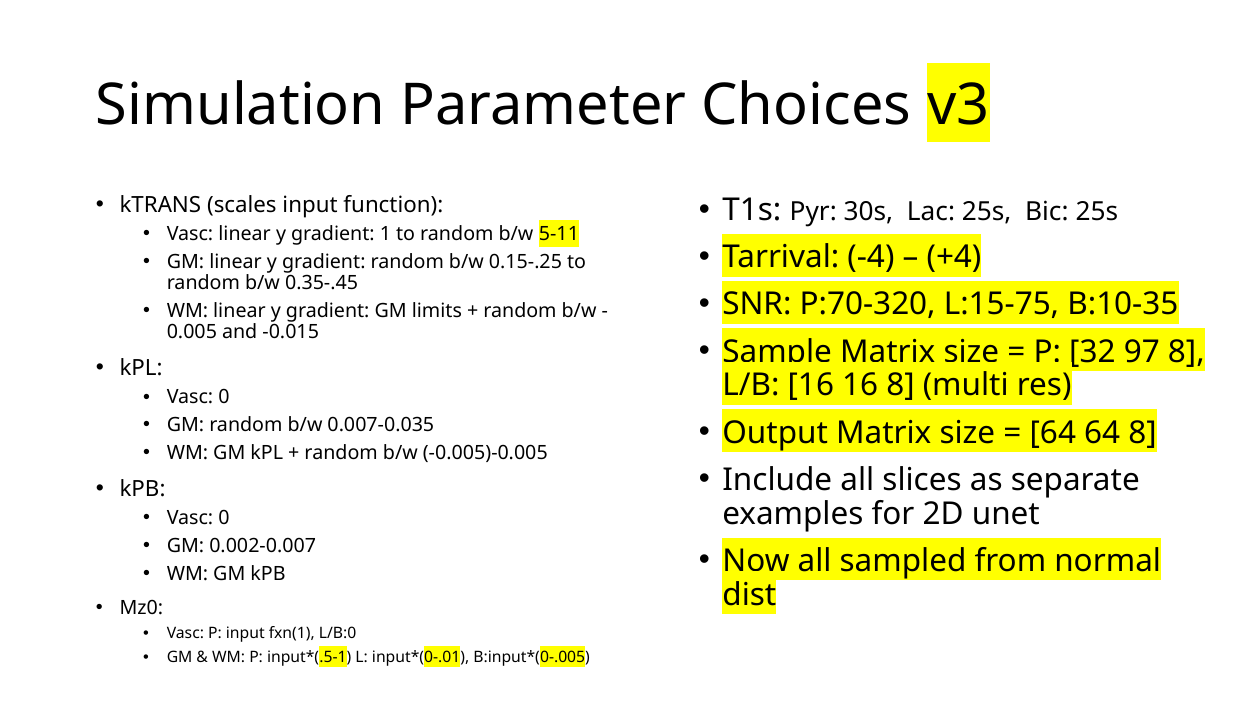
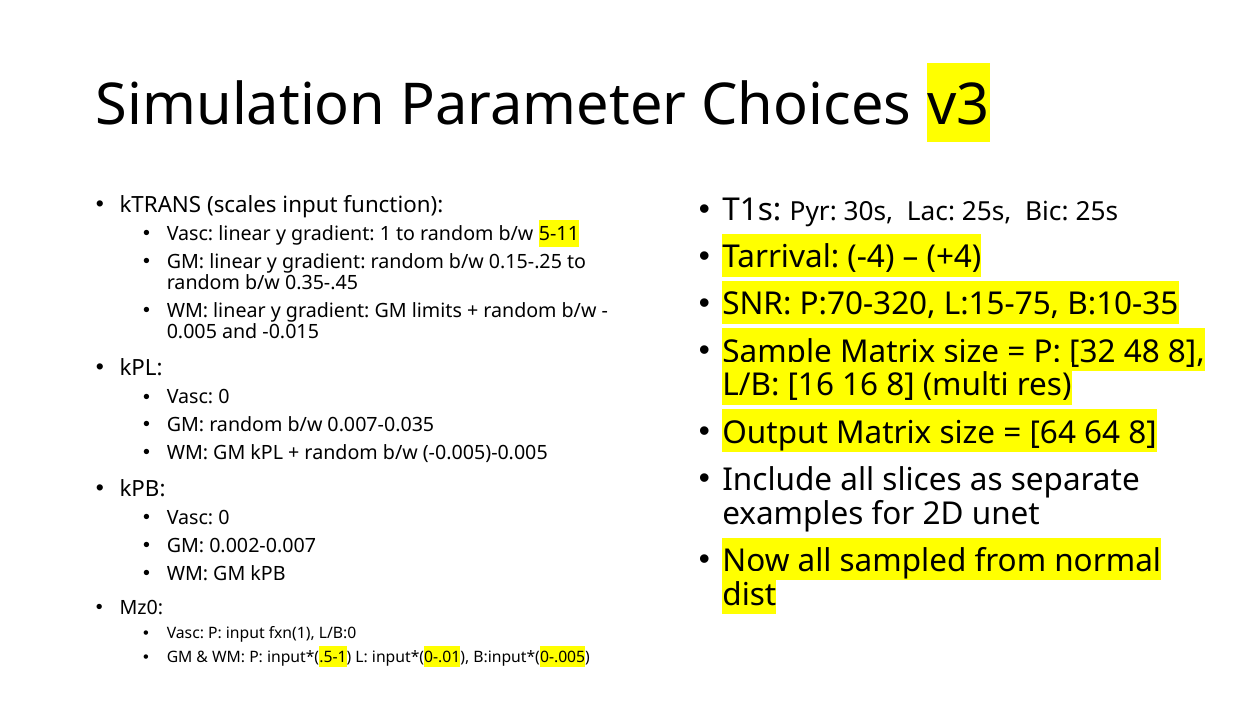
97: 97 -> 48 (1142, 352)
